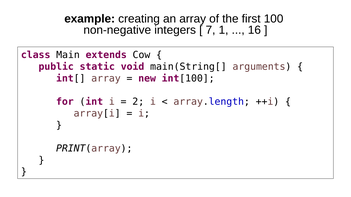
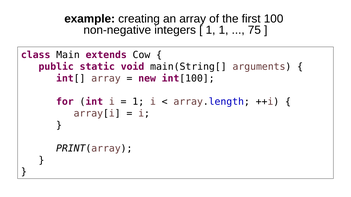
7: 7 -> 1 (211, 30)
16: 16 -> 75 (254, 30)
2: 2 -> 1 (138, 102)
